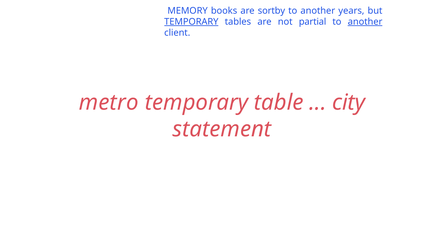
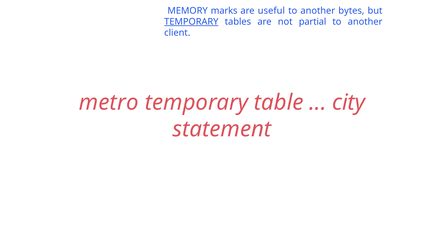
books: books -> marks (224, 11)
sortby: sortby -> useful (271, 11)
years: years -> bytes (351, 11)
another underline: present -> none (365, 22)
